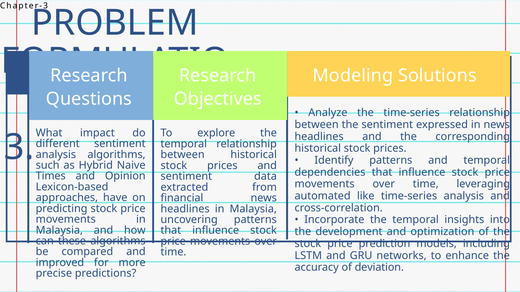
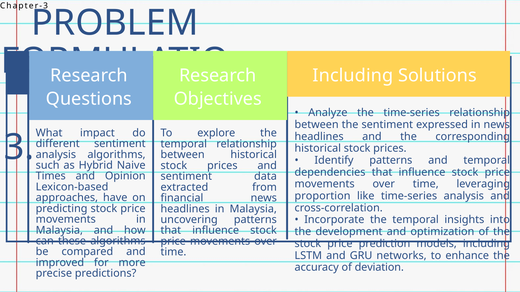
Modeling: Modeling -> Including (353, 76)
automated: automated -> proportion (323, 196)
